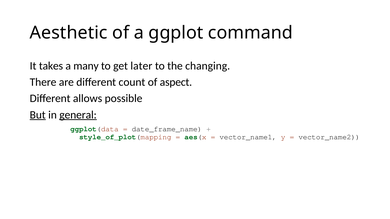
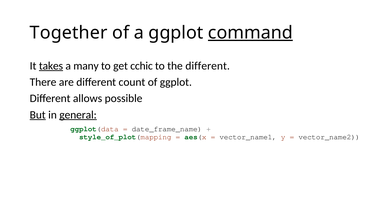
Aesthetic: Aesthetic -> Together (69, 33)
command underline: none -> present (250, 33)
takes underline: none -> present (51, 66)
later: later -> cchic (142, 66)
the changing: changing -> different (208, 66)
of aspect: aspect -> ggplot (176, 82)
